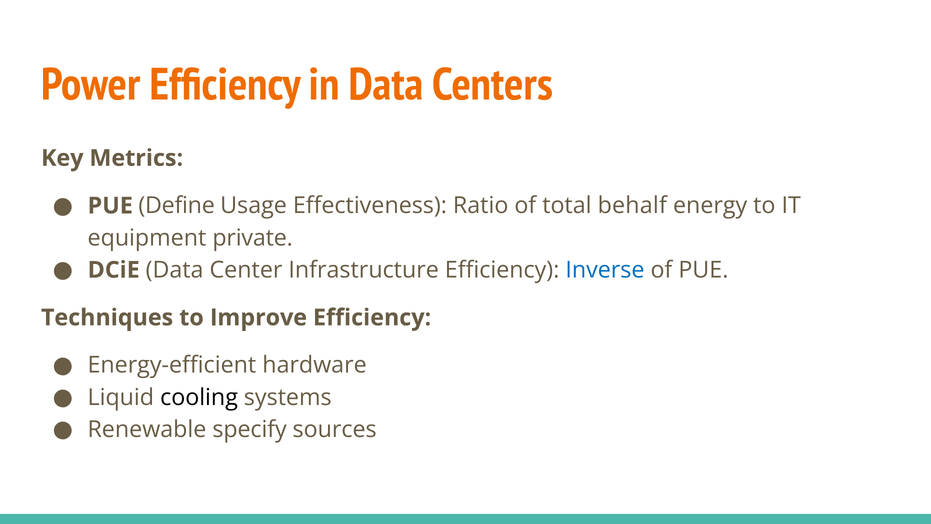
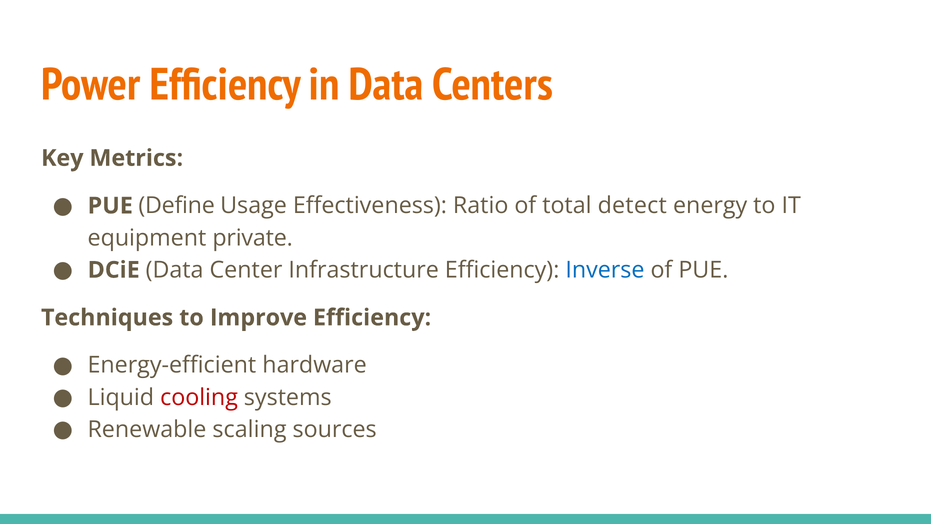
behalf: behalf -> detect (632, 206)
cooling colour: black -> red (199, 397)
specify: specify -> scaling (249, 429)
